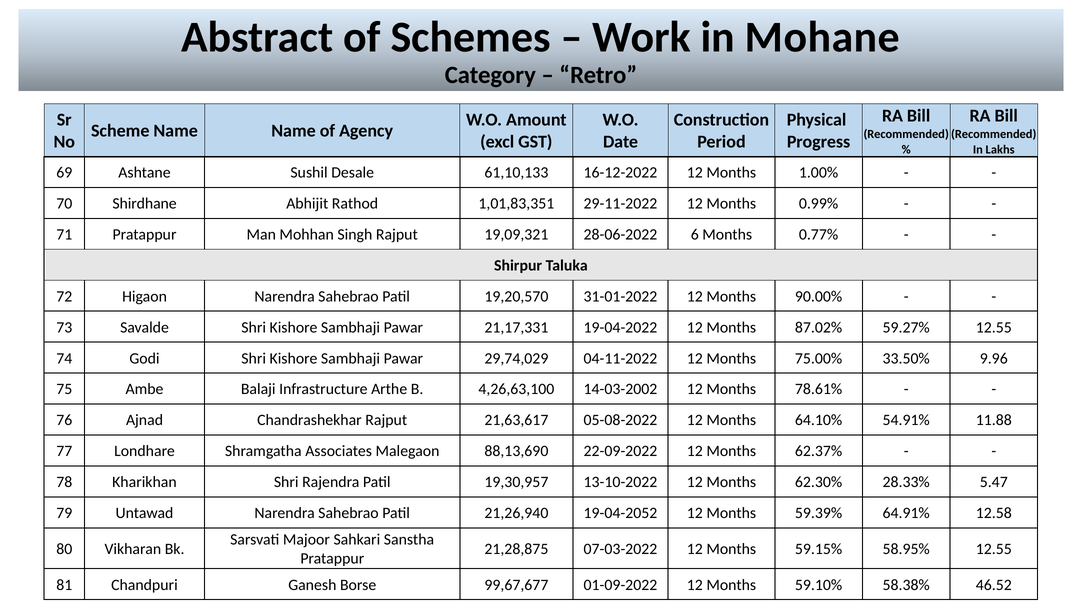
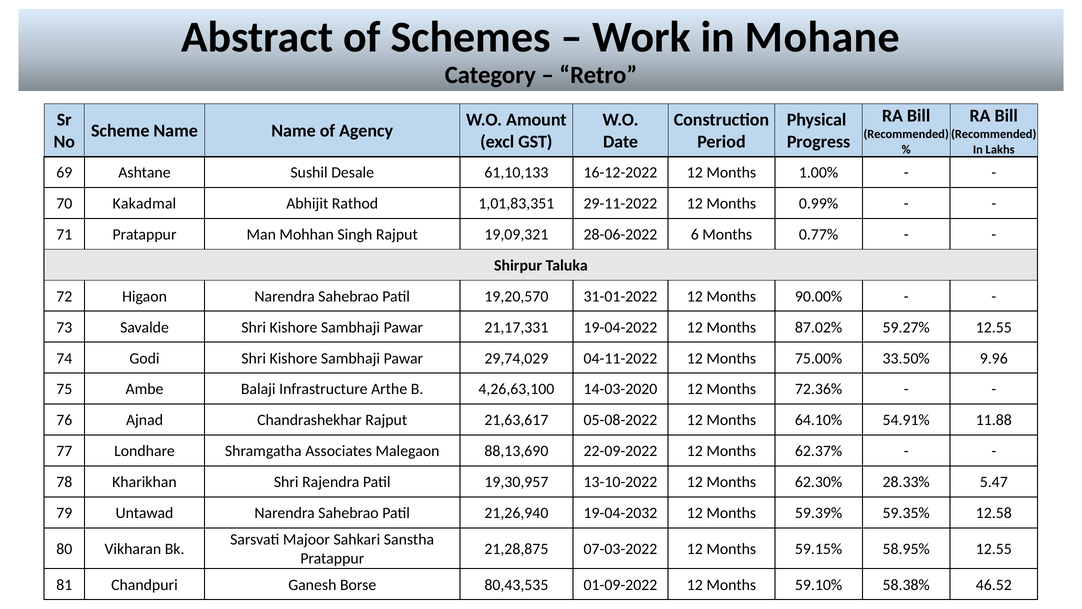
Shirdhane: Shirdhane -> Kakadmal (144, 203)
14-03-2002: 14-03-2002 -> 14-03-2020 (620, 389)
78.61%: 78.61% -> 72.36% (819, 389)
19-04-2052: 19-04-2052 -> 19-04-2032 (620, 513)
64.91%: 64.91% -> 59.35% (906, 513)
99,67,677: 99,67,677 -> 80,43,535 (516, 584)
